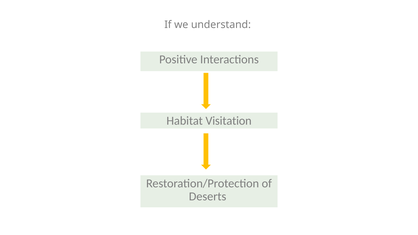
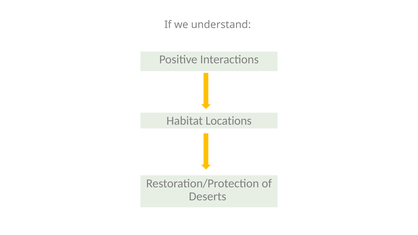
Visitation: Visitation -> Locations (229, 121)
